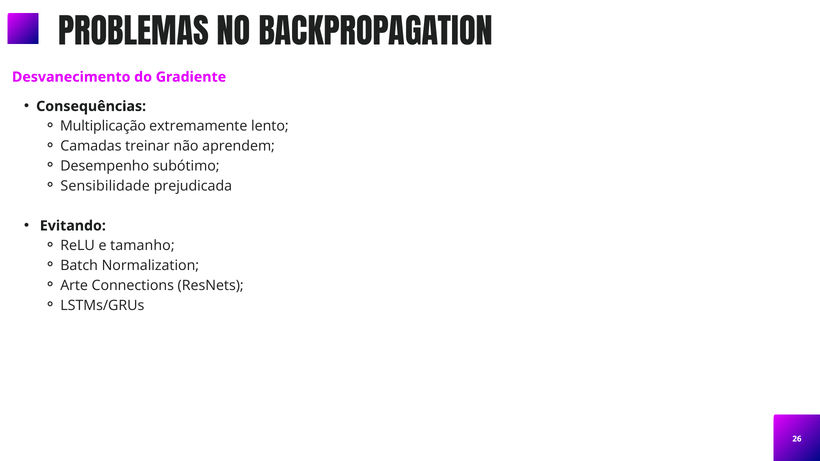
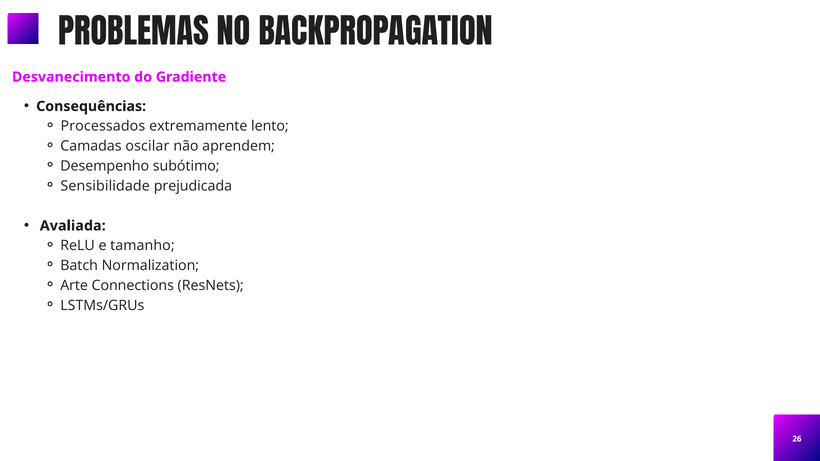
Multiplicação: Multiplicação -> Processados (103, 126)
treinar: treinar -> oscilar (147, 146)
Evitando: Evitando -> Avaliada (73, 226)
